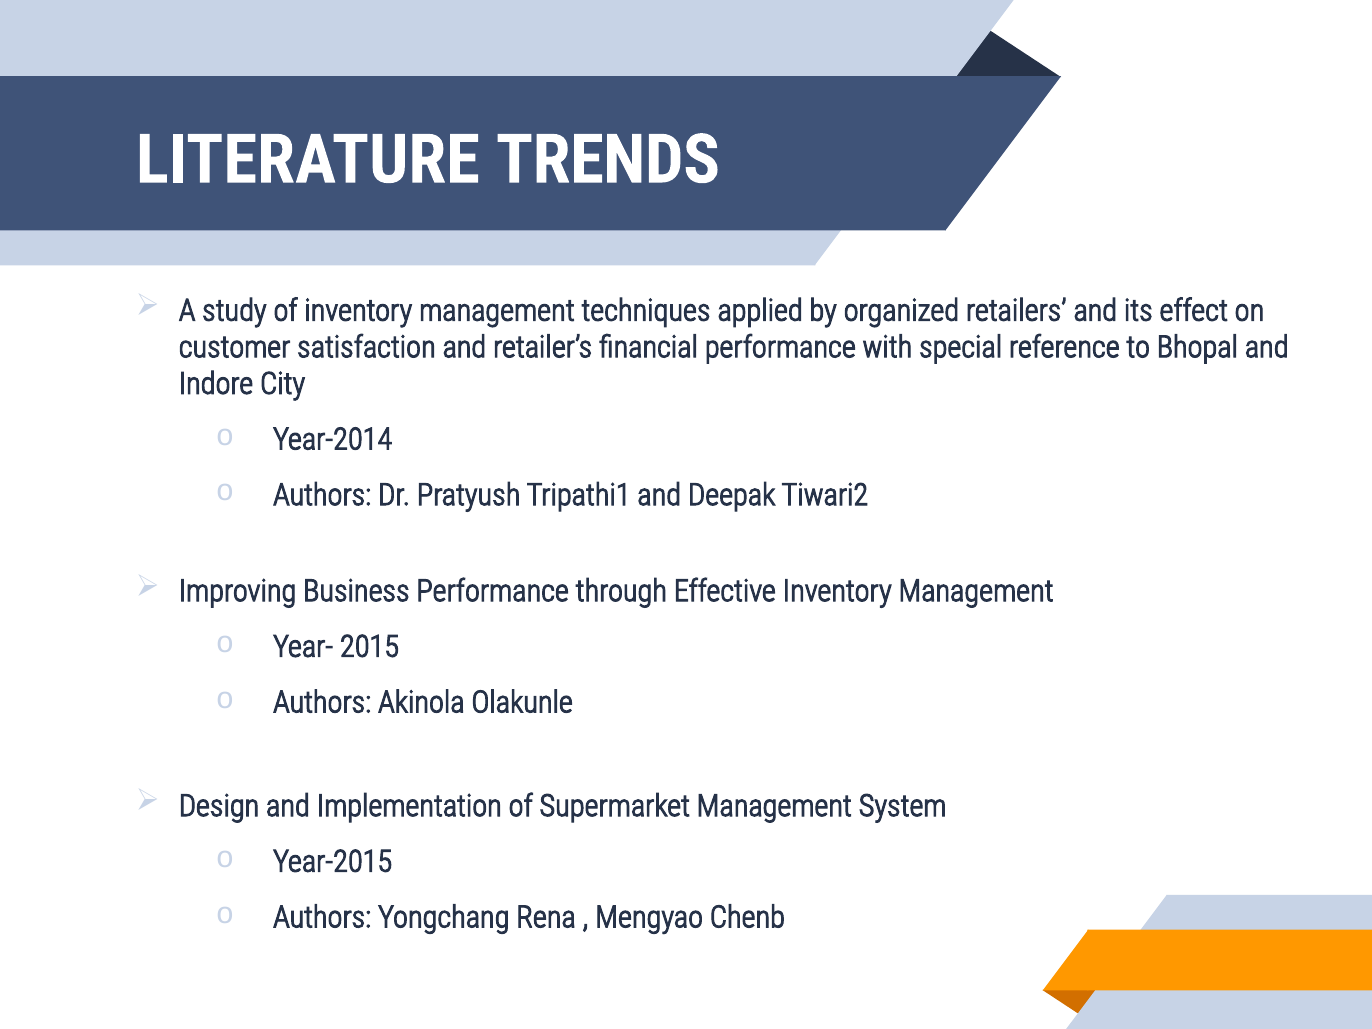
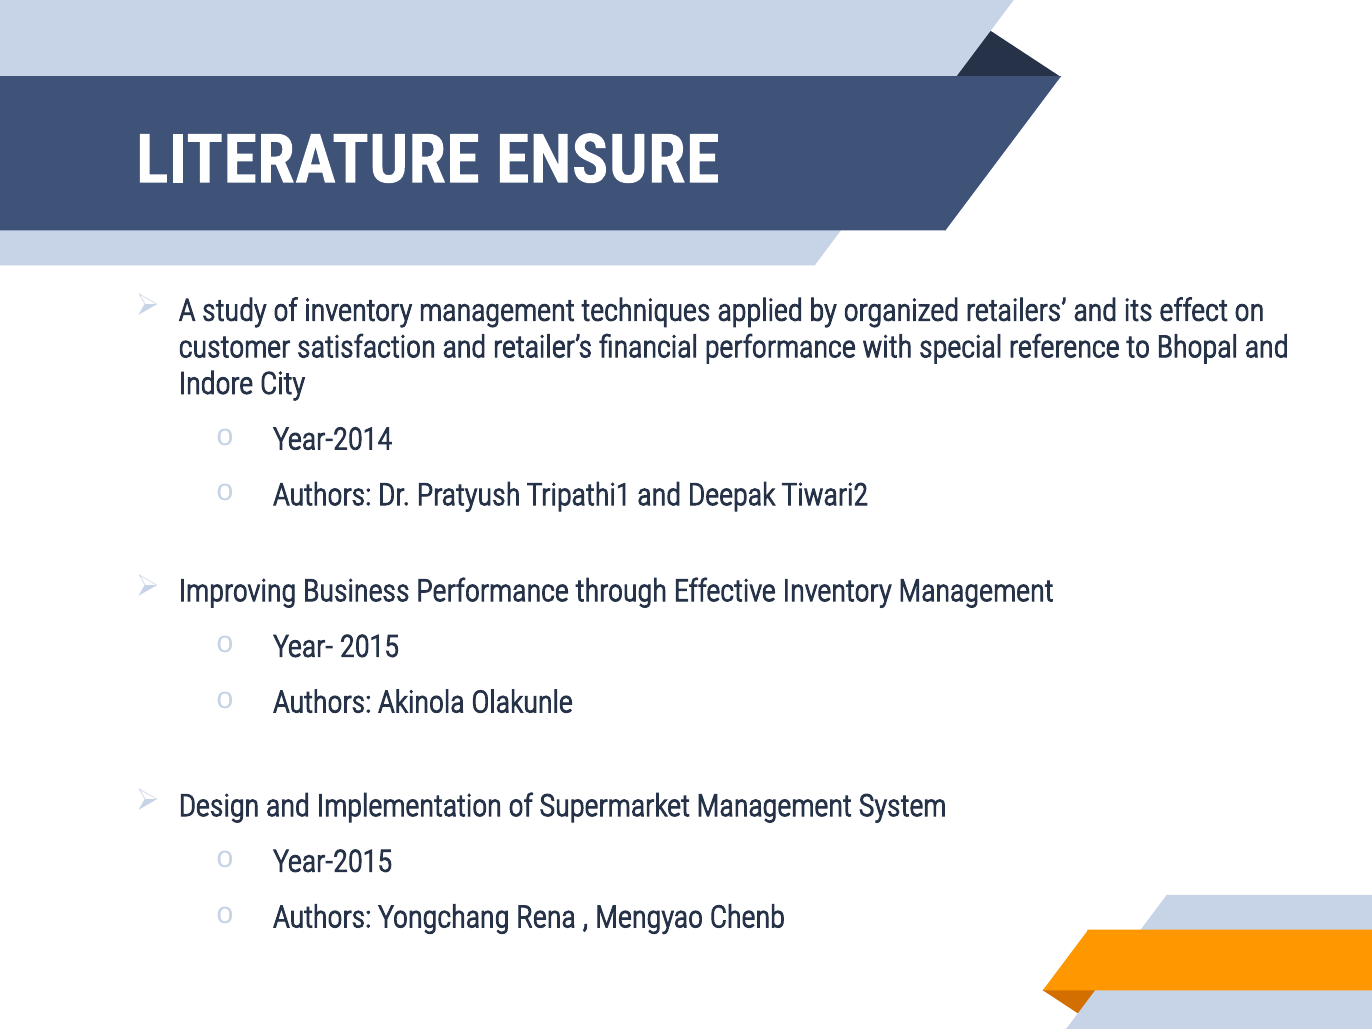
TRENDS: TRENDS -> ENSURE (608, 160)
